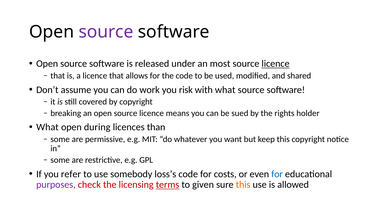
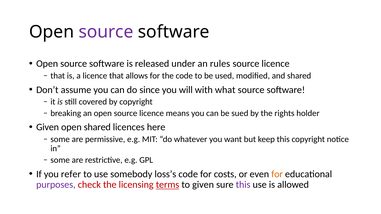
most: most -> rules (220, 64)
licence underline: present -> none (276, 64)
work: work -> since (150, 90)
risk: risk -> will (186, 90)
What: What -> Given (48, 127)
open during: during -> shared (97, 127)
than: than -> here (156, 127)
for colour: blue -> orange (277, 174)
this colour: orange -> purple (243, 185)
